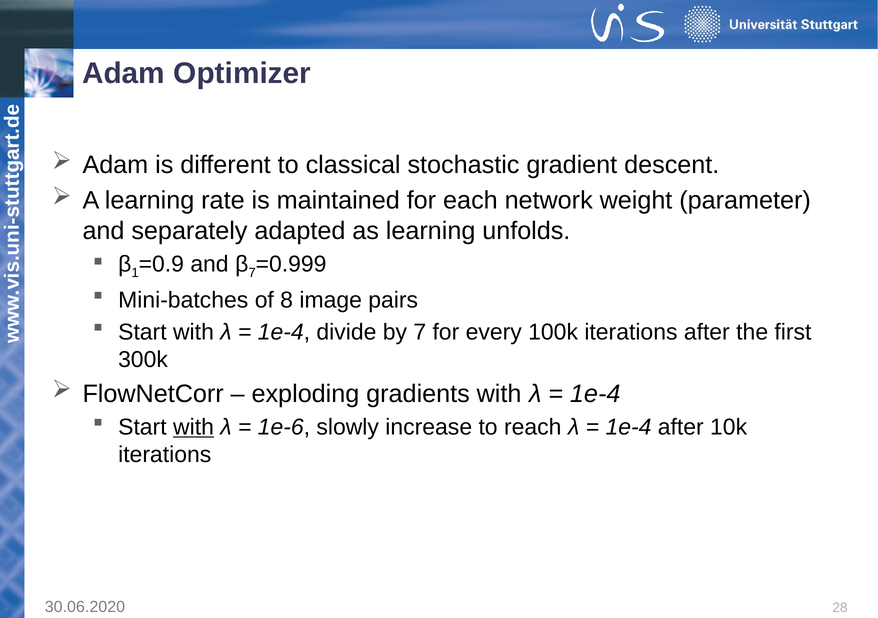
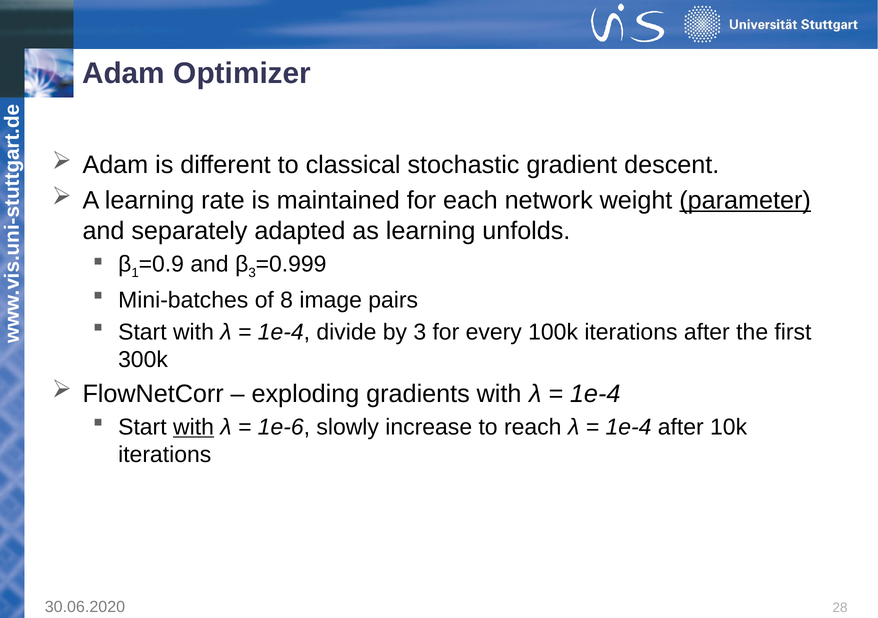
parameter underline: none -> present (745, 200)
7: 7 -> 3 (252, 273)
by 7: 7 -> 3 (420, 332)
